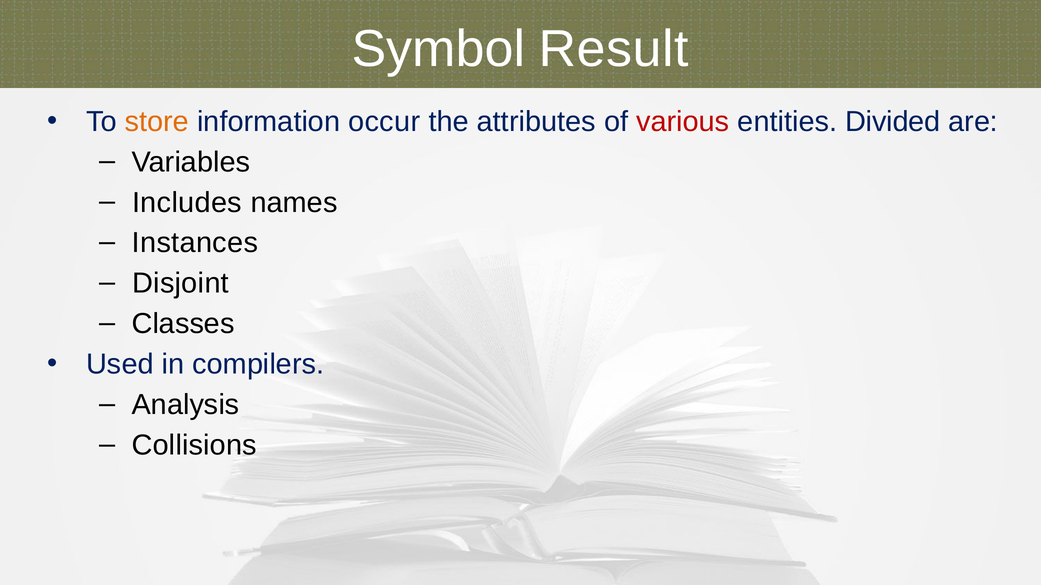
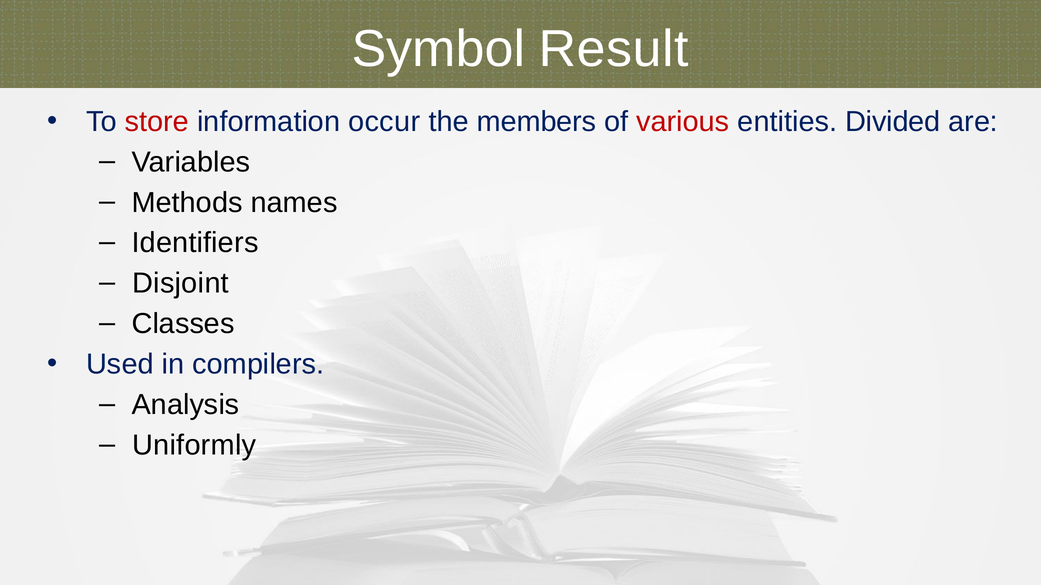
store colour: orange -> red (157, 122)
attributes: attributes -> members (536, 122)
Includes: Includes -> Methods (187, 203)
Instances: Instances -> Identifiers (195, 243)
Collisions: Collisions -> Uniformly (194, 446)
